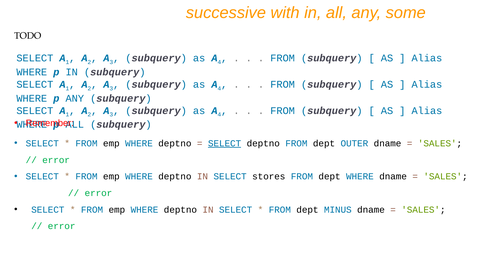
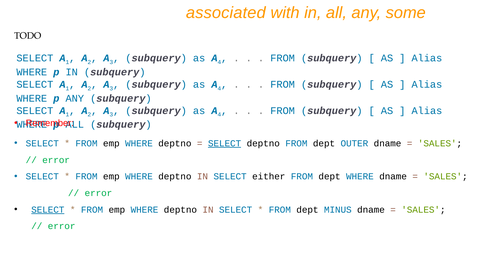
successive: successive -> associated (226, 13)
stores: stores -> either (269, 177)
SELECT underline: none -> present (48, 210)
